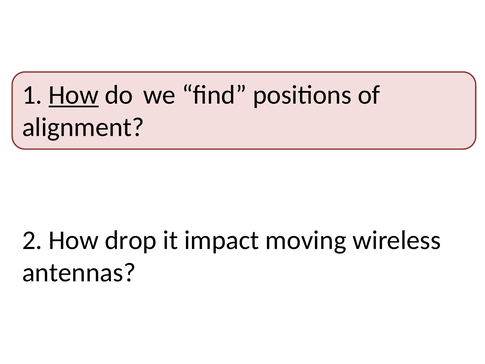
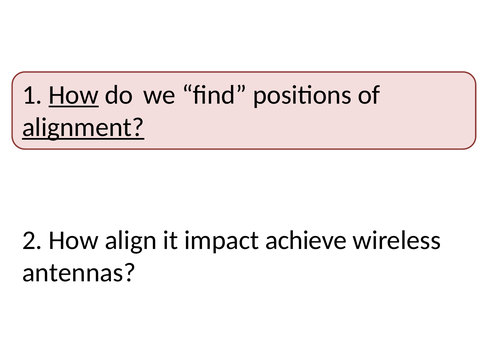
alignment underline: none -> present (83, 127)
drop: drop -> align (131, 240)
moving: moving -> achieve (306, 240)
